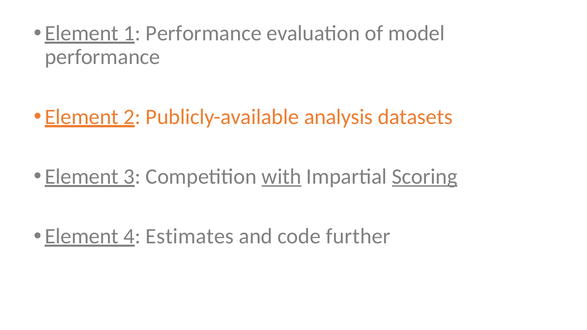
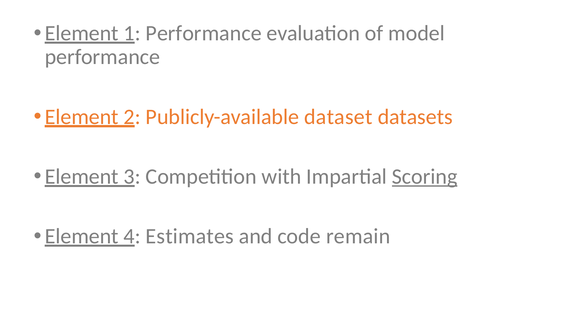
analysis: analysis -> dataset (338, 117)
with underline: present -> none (281, 177)
further: further -> remain (358, 236)
